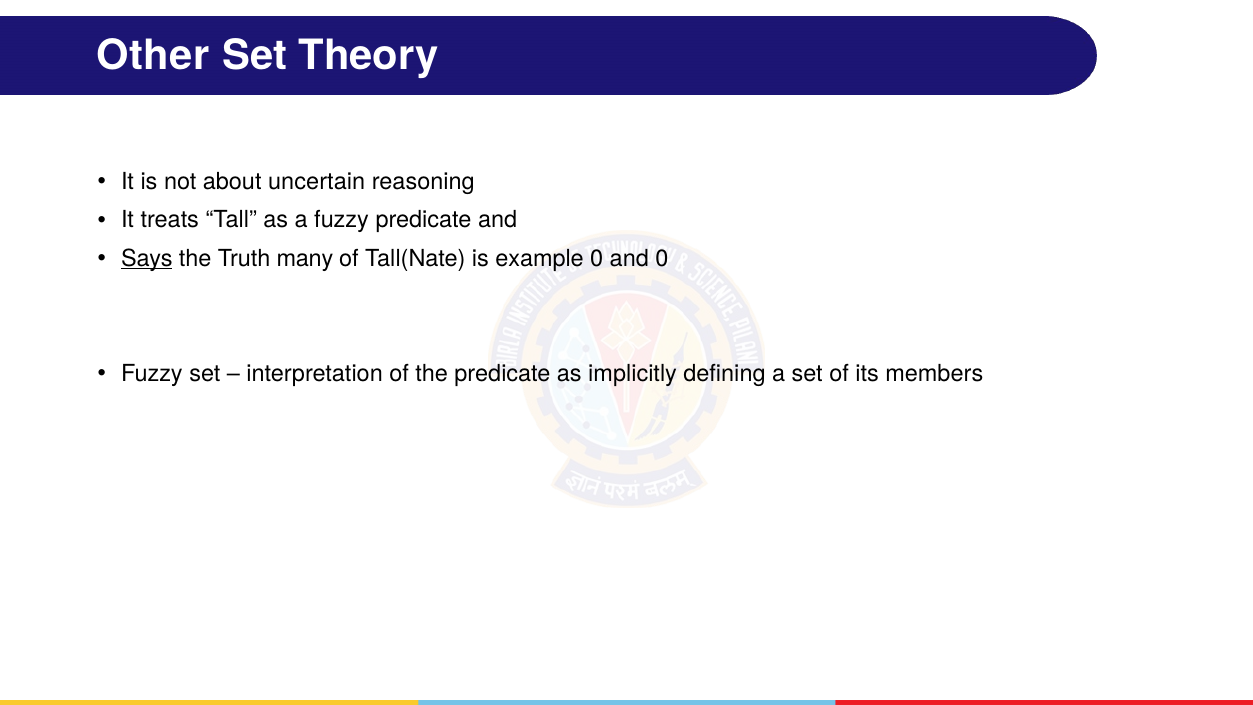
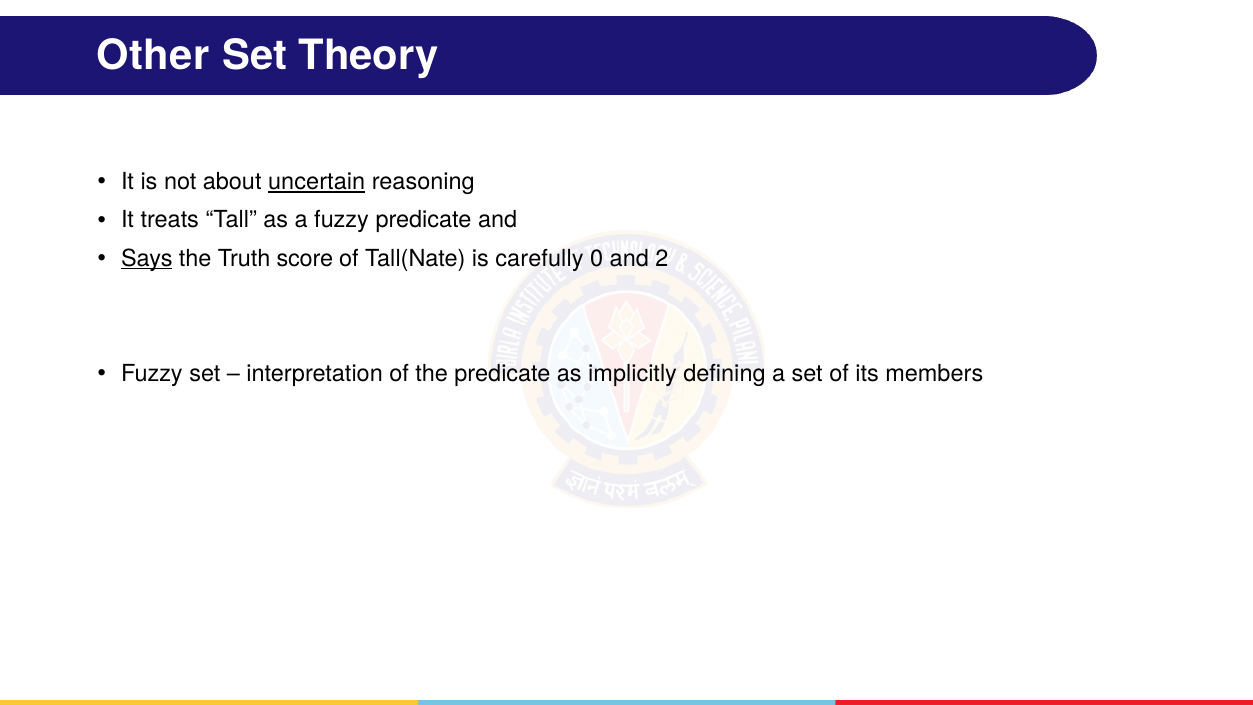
uncertain underline: none -> present (317, 182)
many: many -> score (305, 259)
example: example -> carefully (539, 259)
and 0: 0 -> 2 (662, 259)
